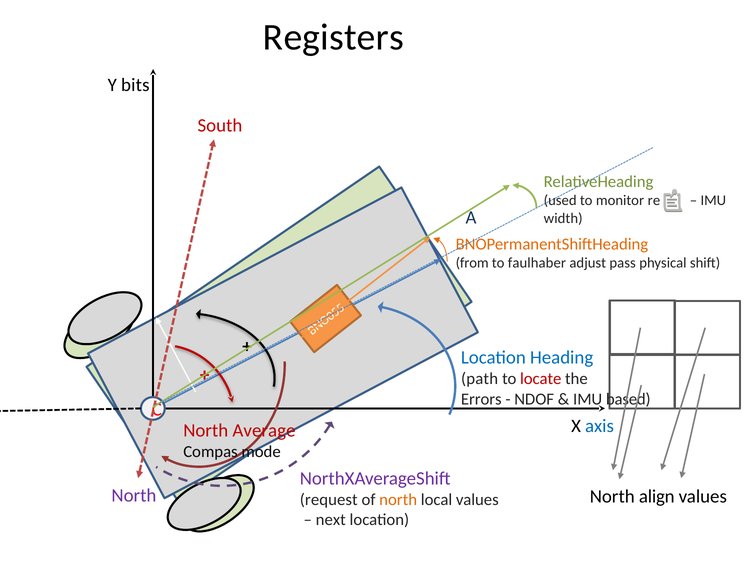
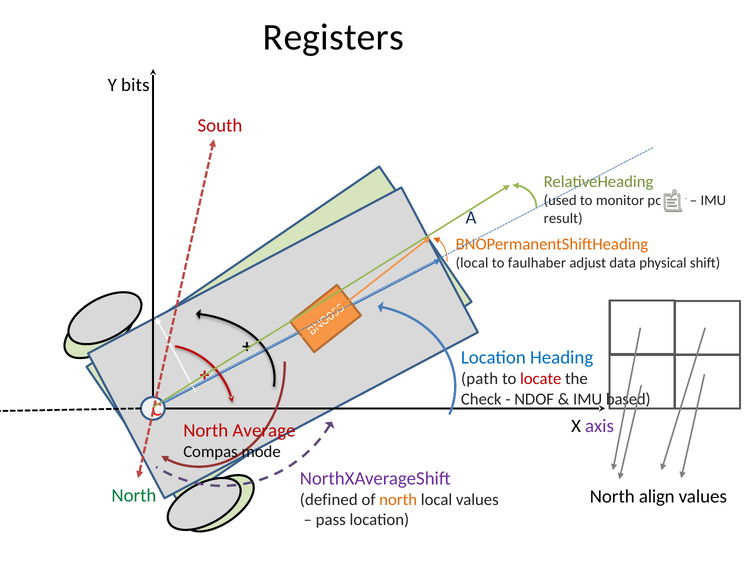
return: return -> power (667, 200)
width: width -> result (563, 218)
from: from -> local (472, 262)
pass: pass -> data (623, 262)
Errors: Errors -> Check (481, 399)
axis colour: blue -> purple (600, 425)
North colour: purple -> green (134, 495)
request: request -> defined (329, 499)
next: next -> pass (331, 519)
